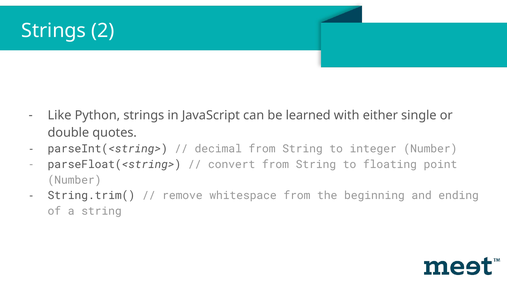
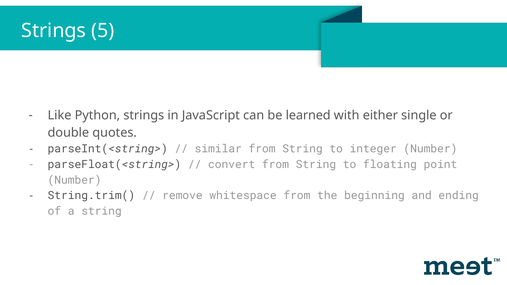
2: 2 -> 5 (103, 31)
decimal: decimal -> similar (218, 149)
